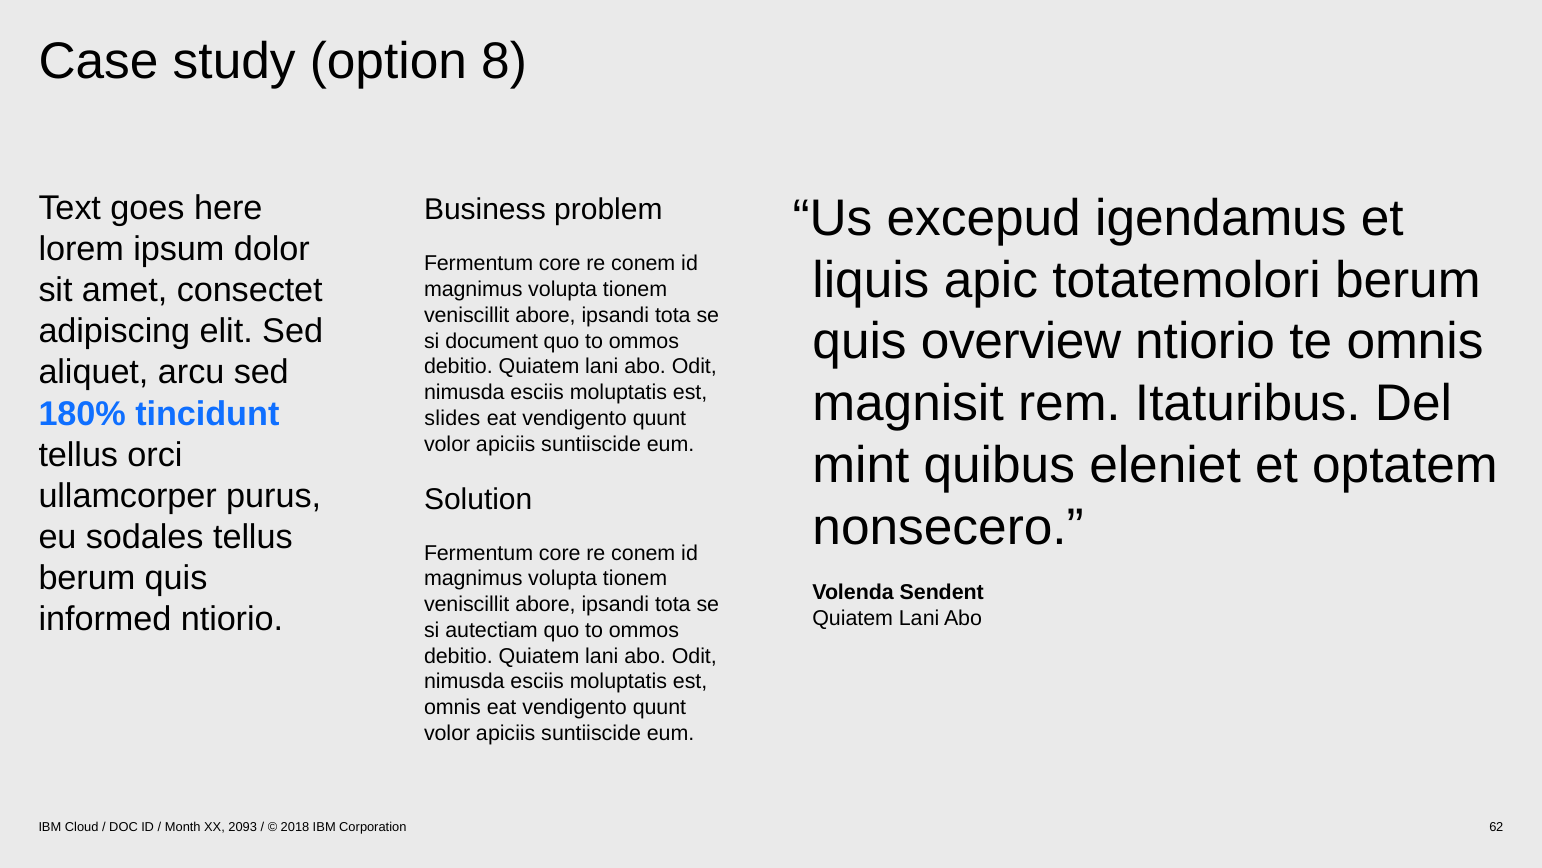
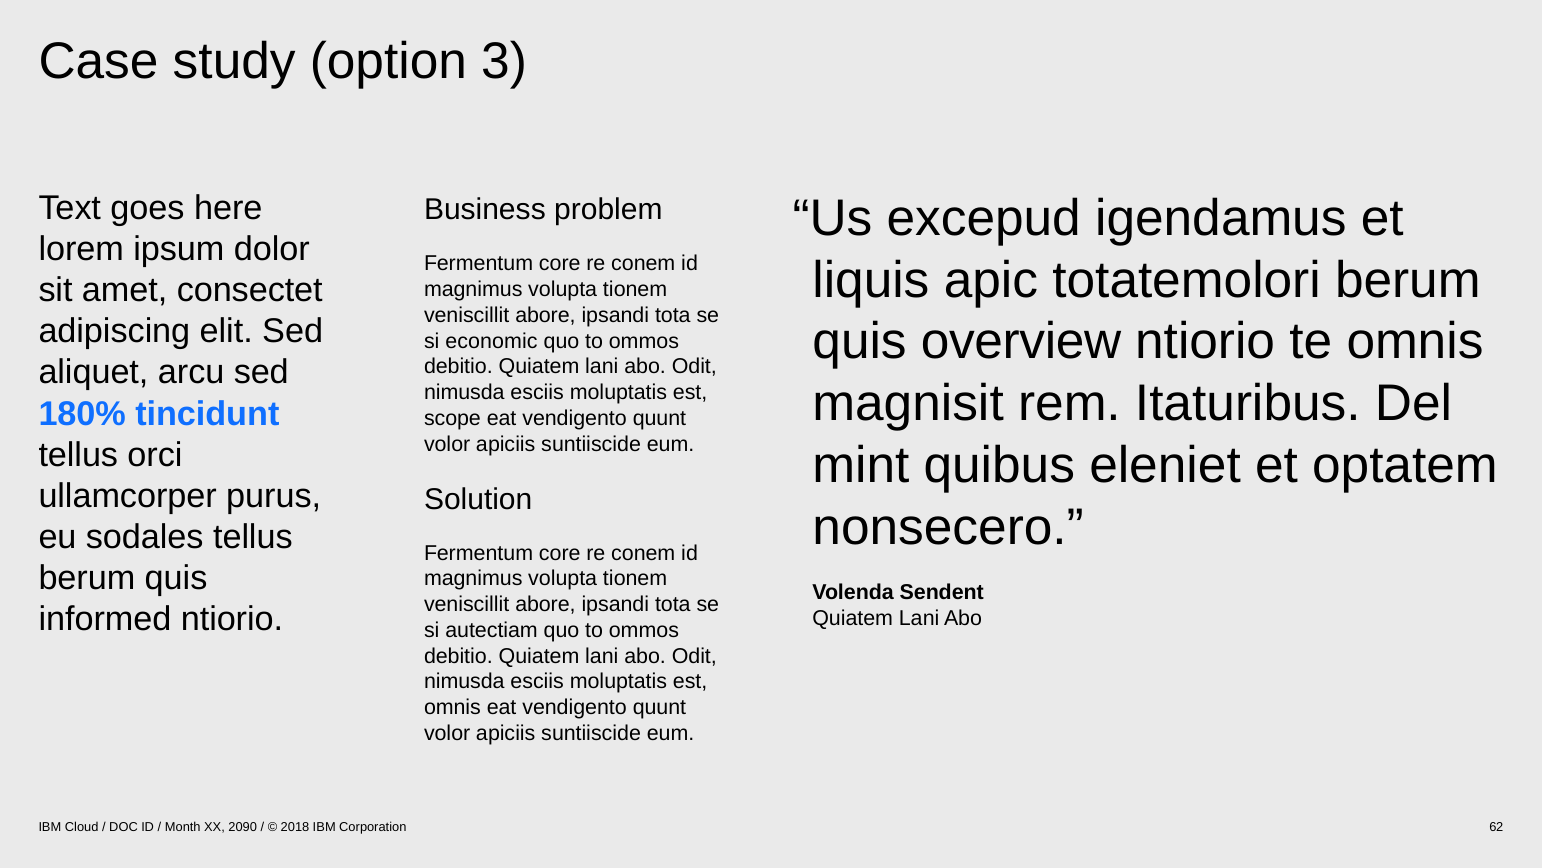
8: 8 -> 3 (504, 61)
document: document -> economic (492, 341)
slides: slides -> scope (452, 418)
2093: 2093 -> 2090 (243, 826)
